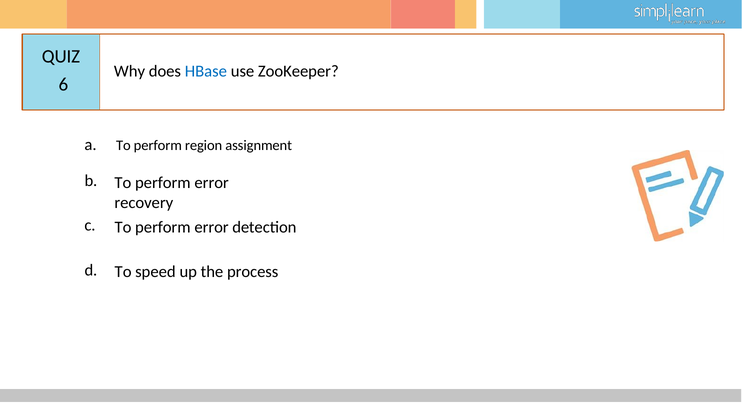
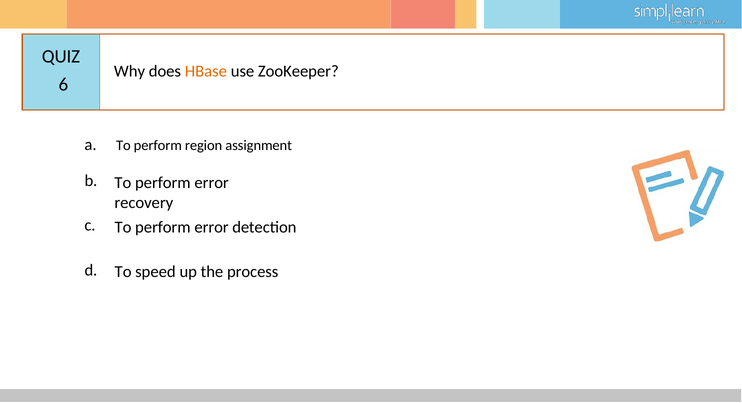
HBase colour: blue -> orange (206, 71)
